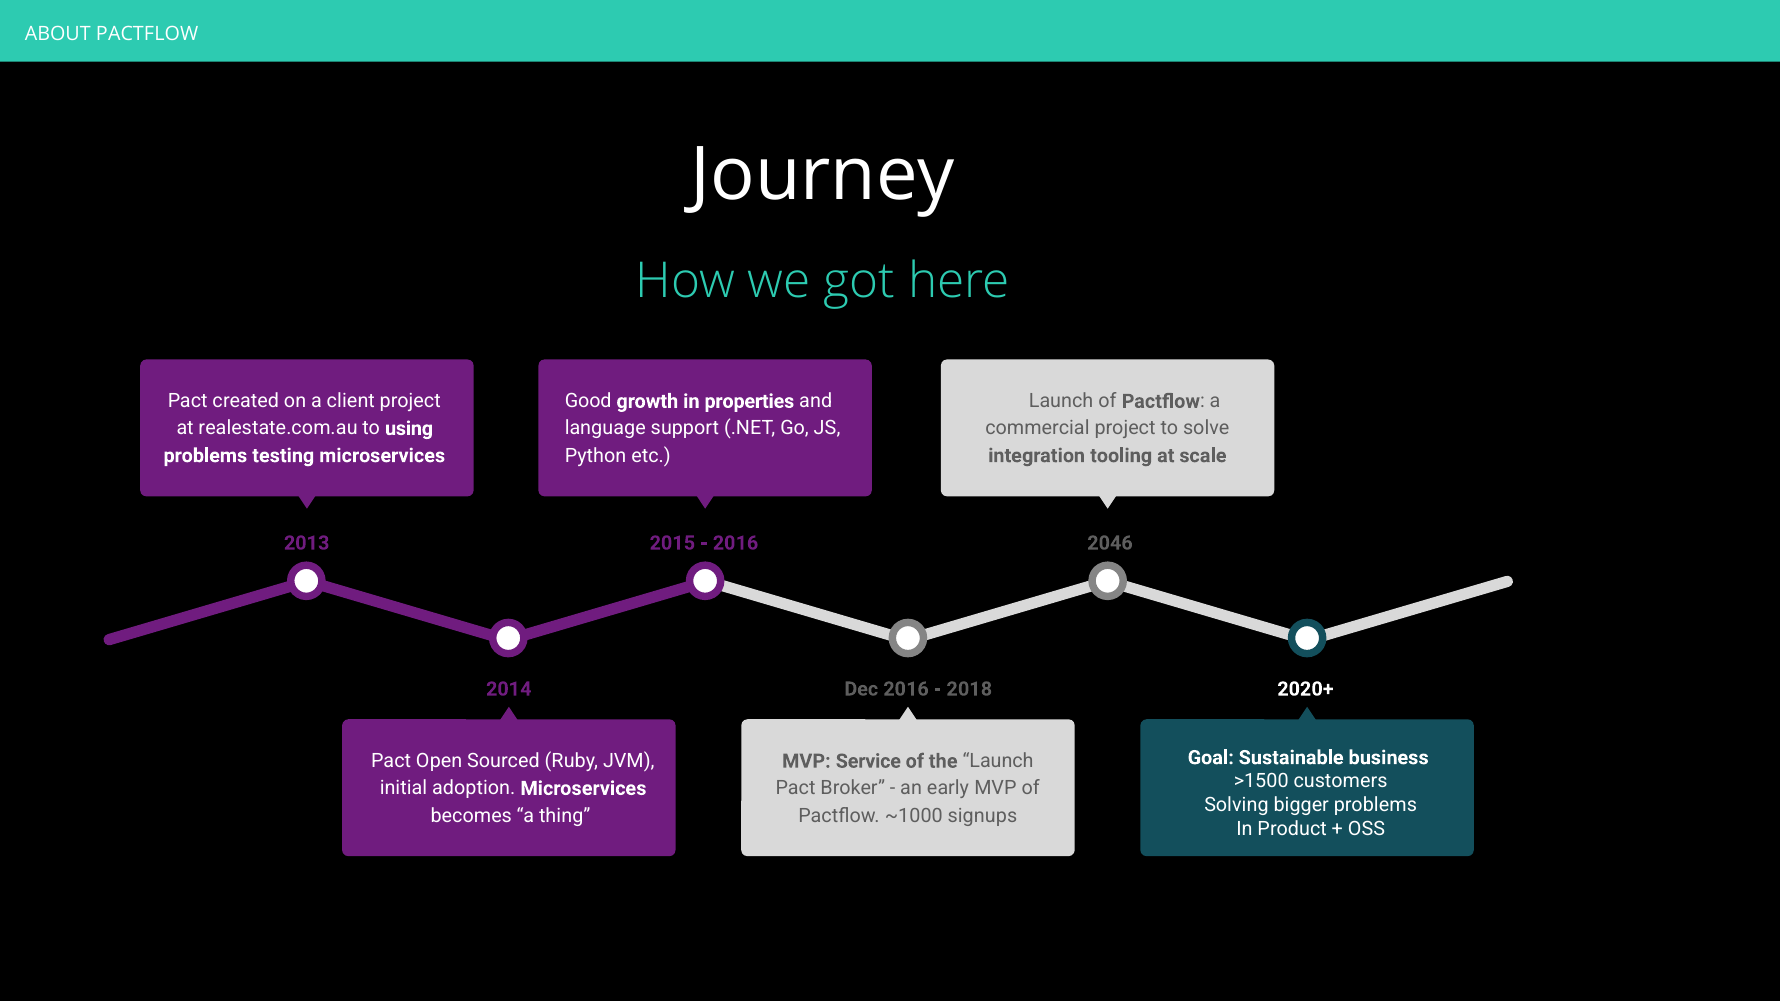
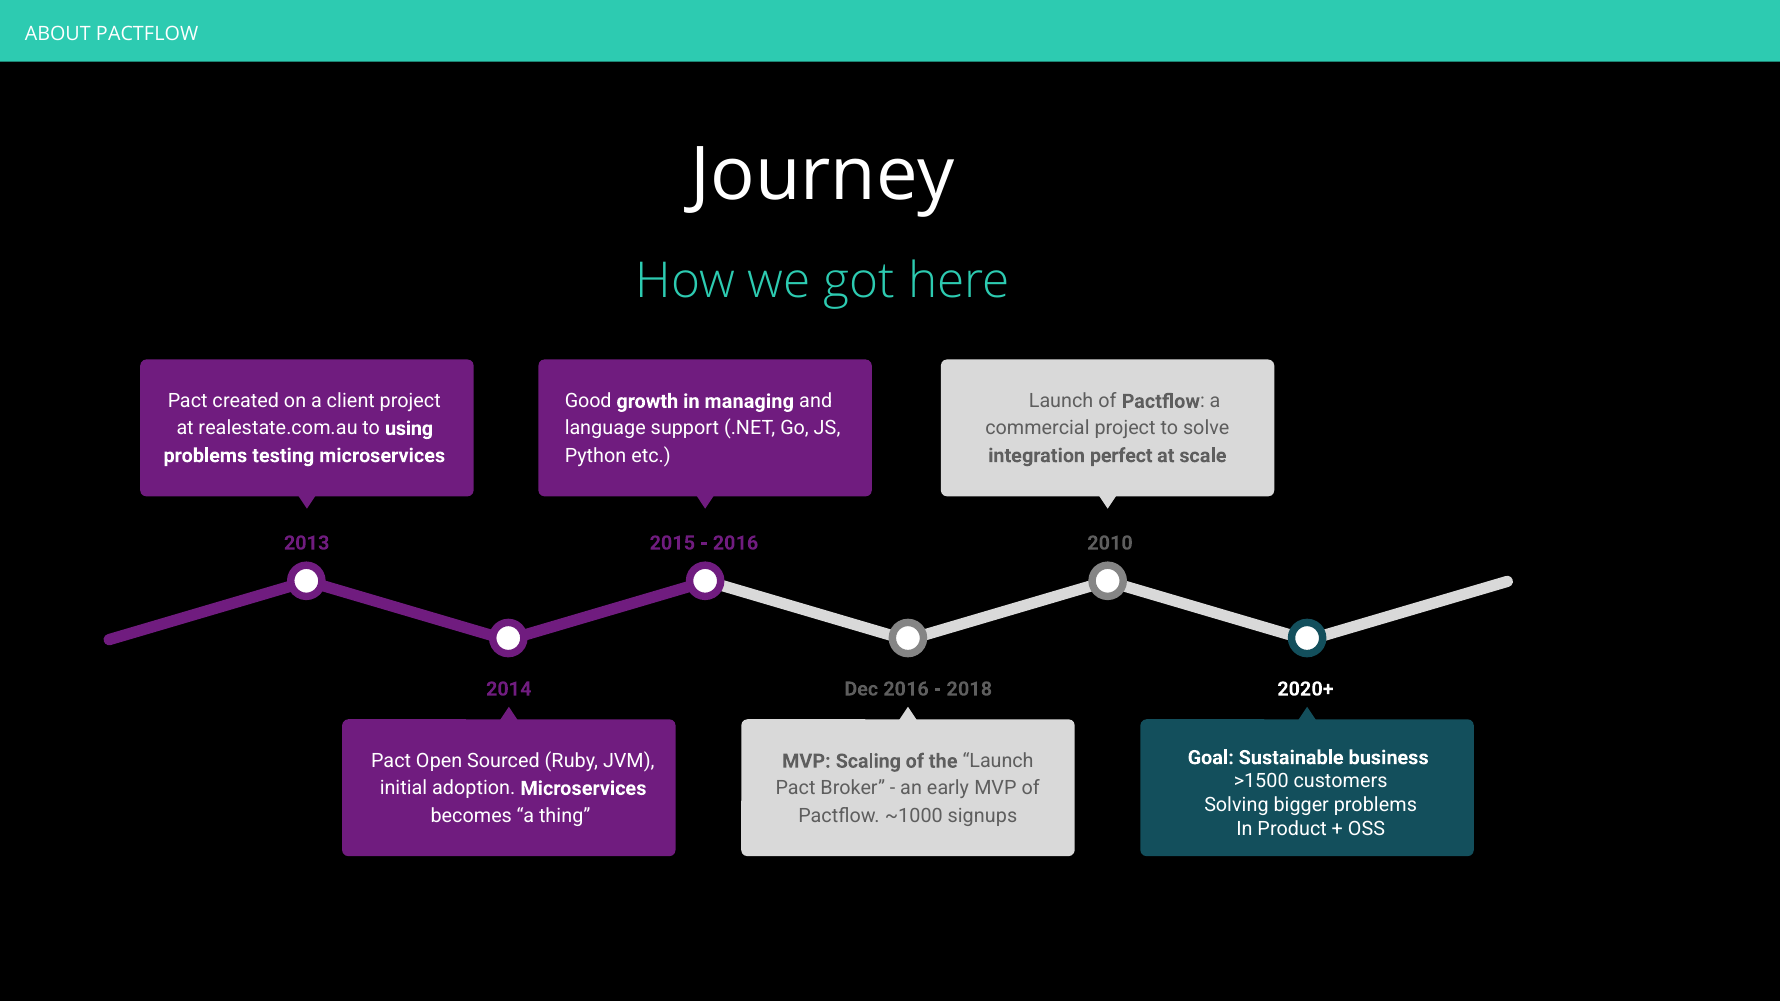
properties: properties -> managing (749, 401)
tooling: tooling -> perfect (1121, 456)
2046: 2046 -> 2010 (1110, 543)
Service: Service -> Scaling (868, 761)
